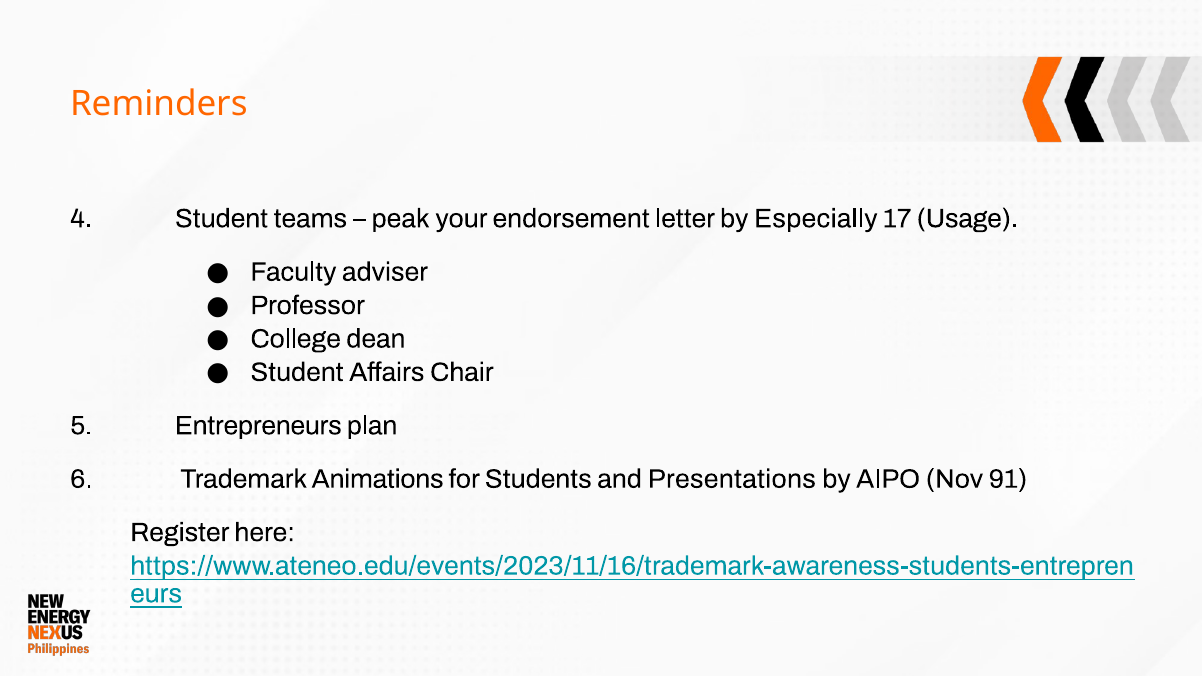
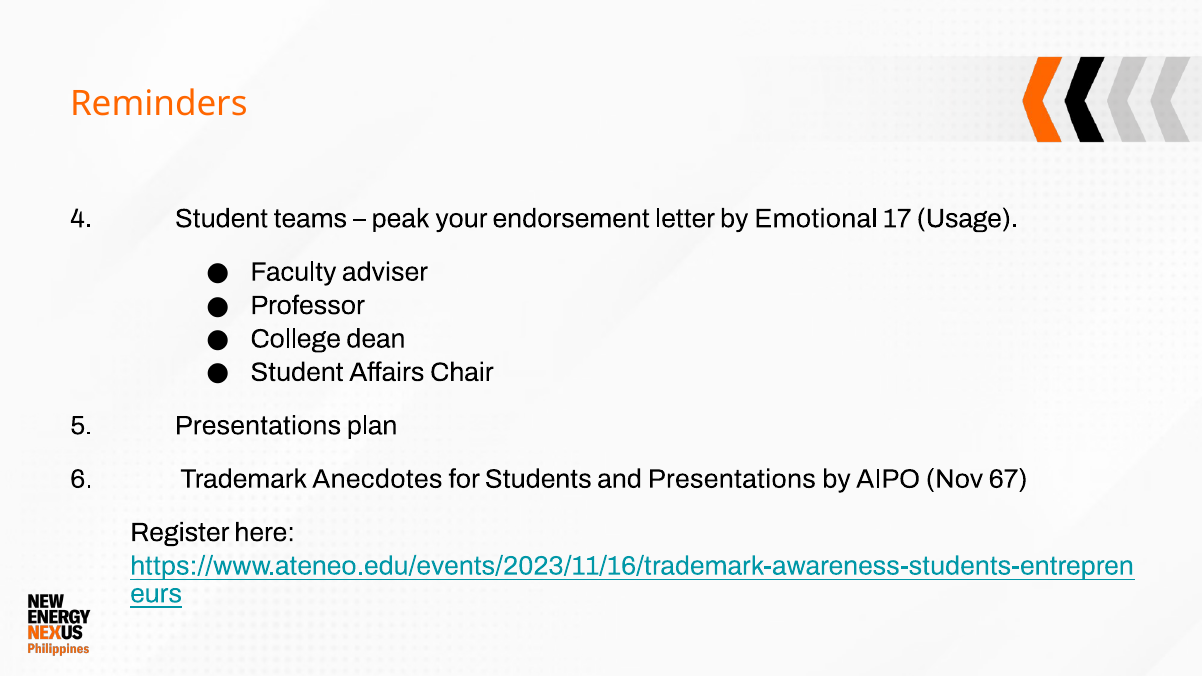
Especially: Especially -> Emotional (816, 219)
5 Entrepreneurs: Entrepreneurs -> Presentations (258, 426)
Animations: Animations -> Anecdotes (377, 479)
91: 91 -> 67 (1008, 479)
